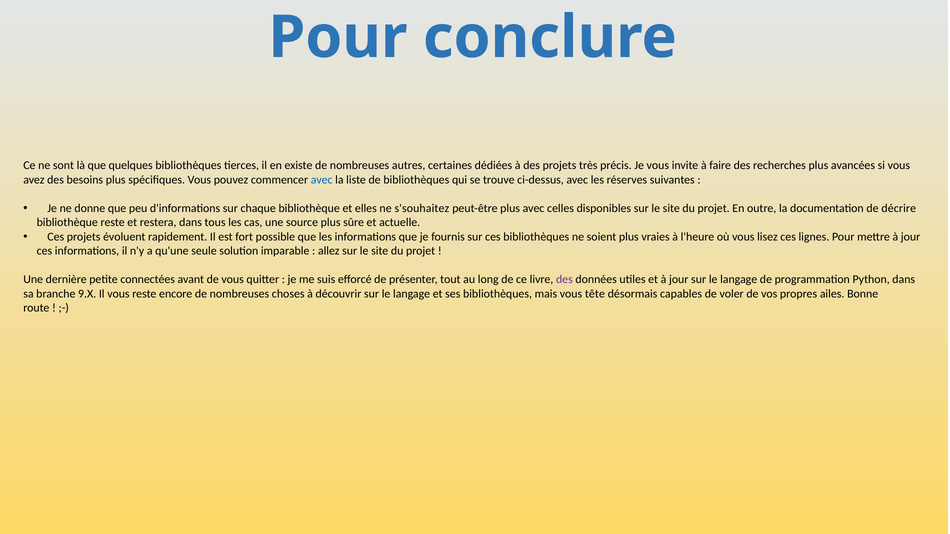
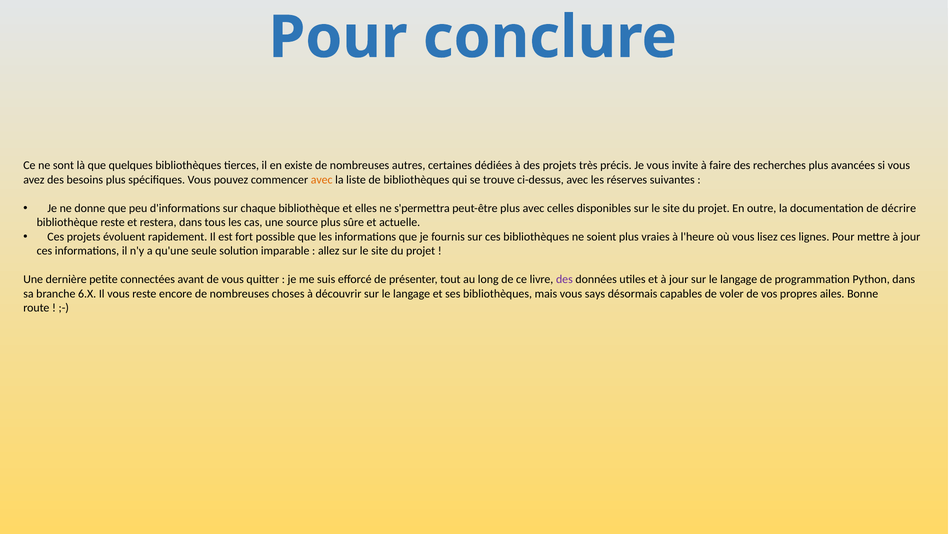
avec colour: blue -> orange (322, 180)
s'souhaitez: s'souhaitez -> s'permettra (422, 208)
9.X: 9.X -> 6.X (87, 294)
tête: tête -> says (595, 294)
